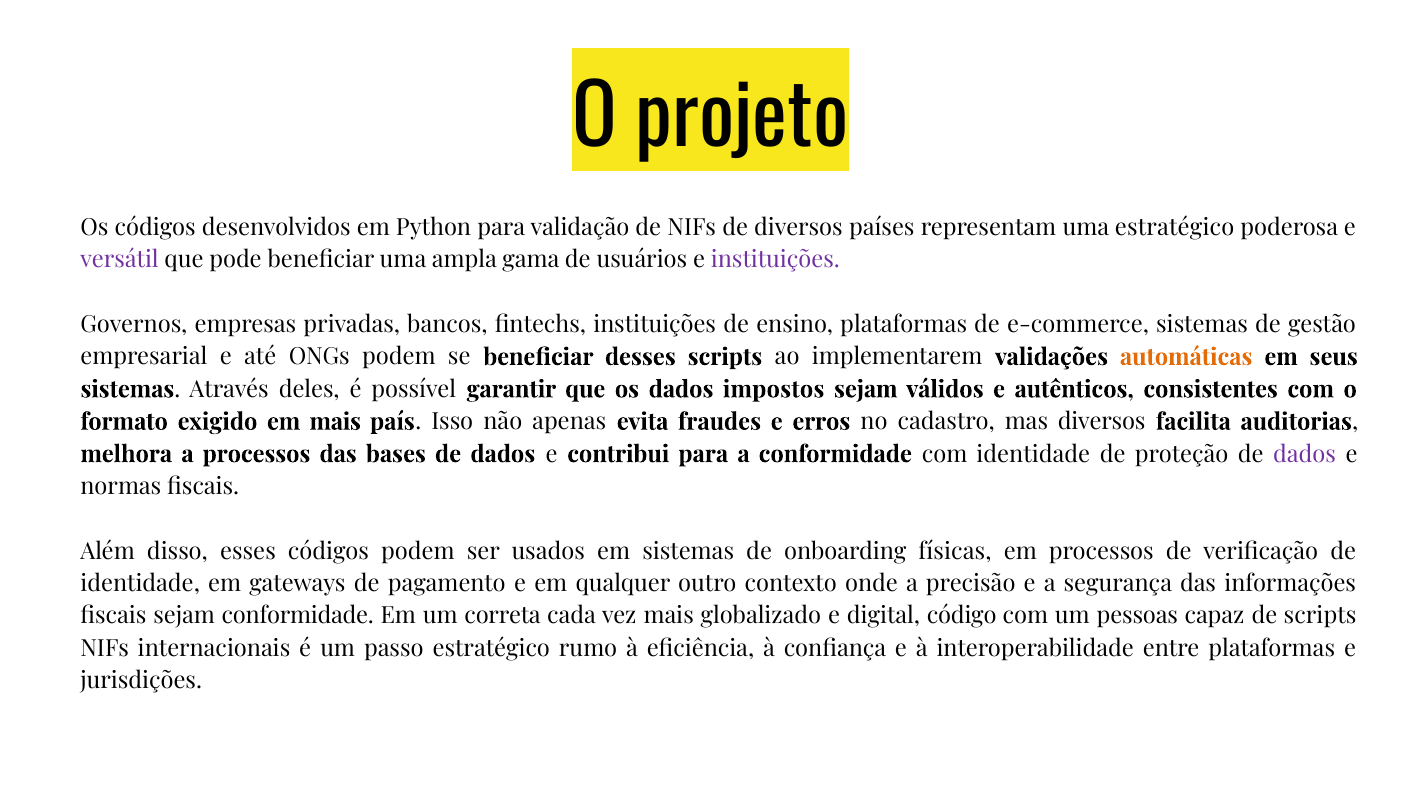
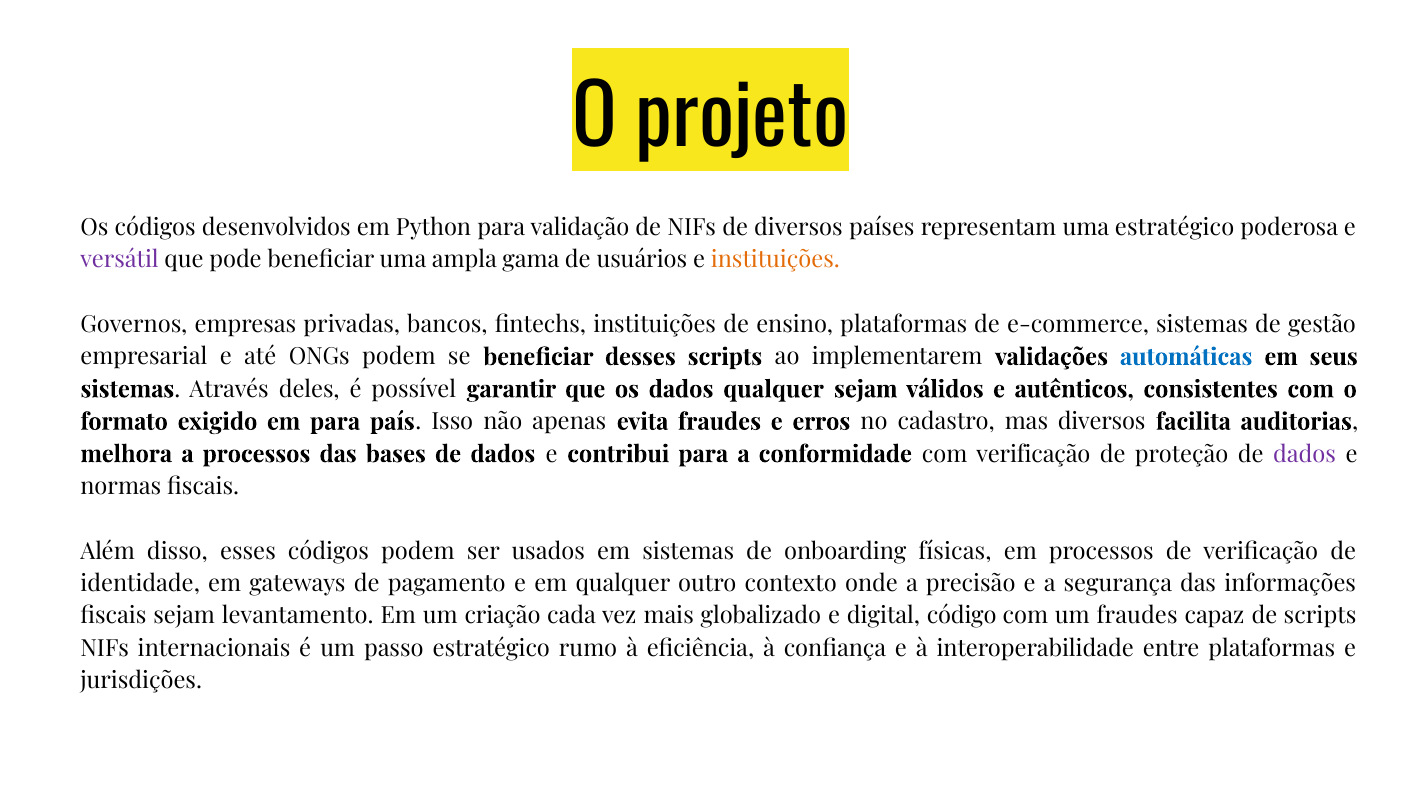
instituições colour: purple -> orange (775, 260)
automáticas colour: orange -> blue (1186, 357)
dados impostos: impostos -> qualquer (774, 390)
em mais: mais -> para (335, 422)
com identidade: identidade -> verificação (1033, 454)
sejam conformidade: conformidade -> levantamento (298, 616)
correta: correta -> criação (503, 616)
um pessoas: pessoas -> fraudes (1137, 616)
